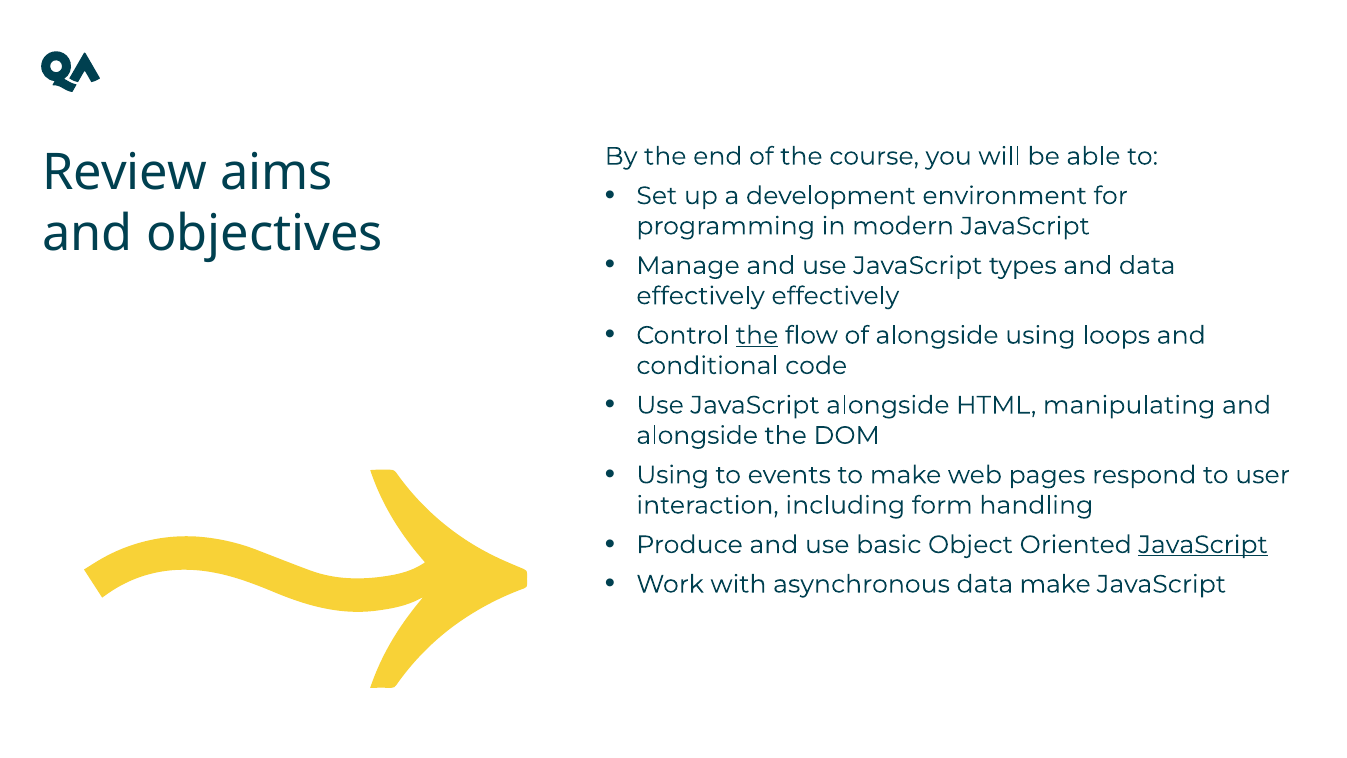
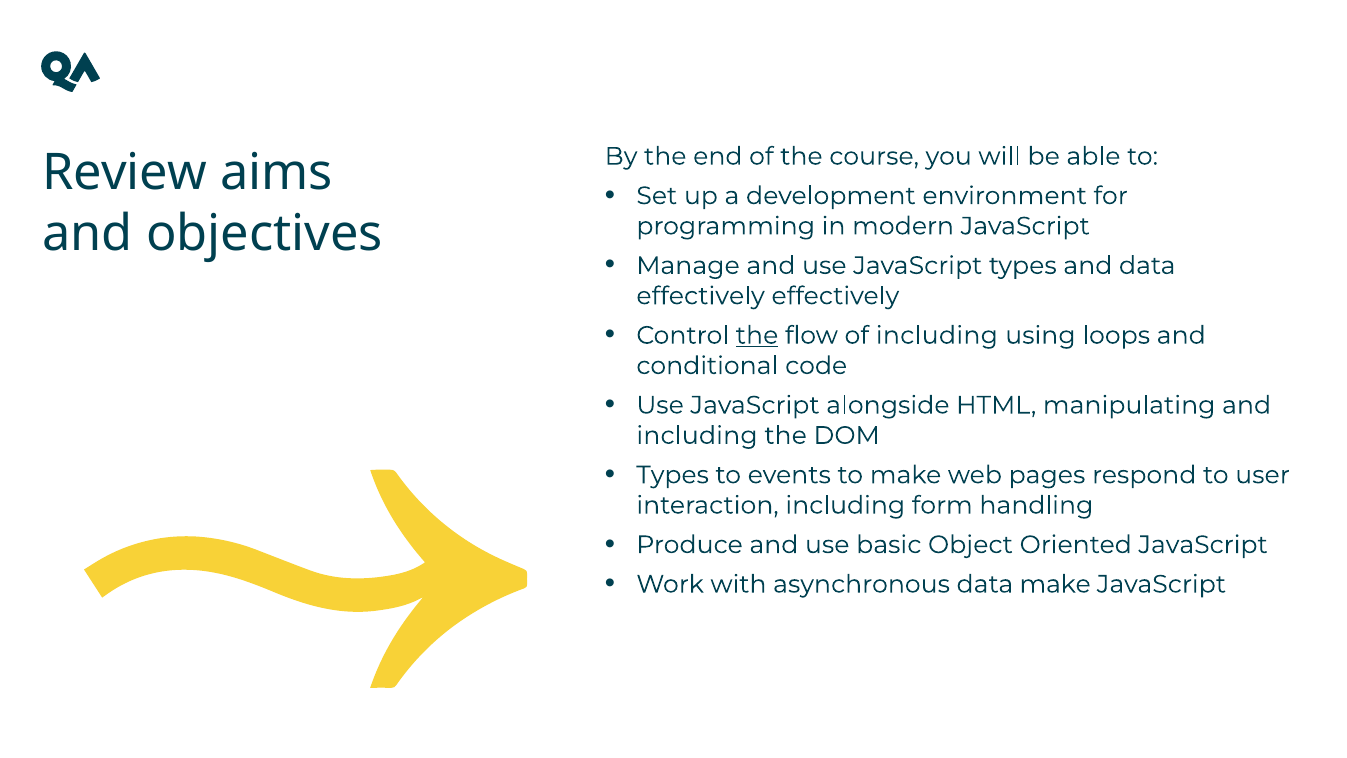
of alongside: alongside -> including (937, 335)
alongside: alongside -> including (697, 435)
Using: Using -> Types (673, 475)
JavaScript underline: present -> none (1203, 545)
